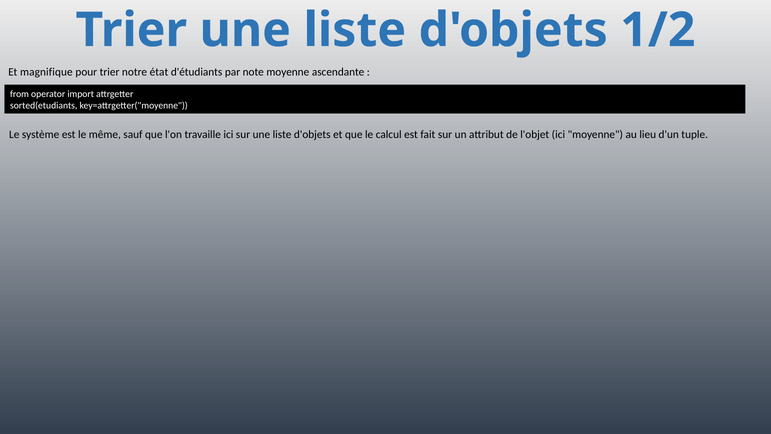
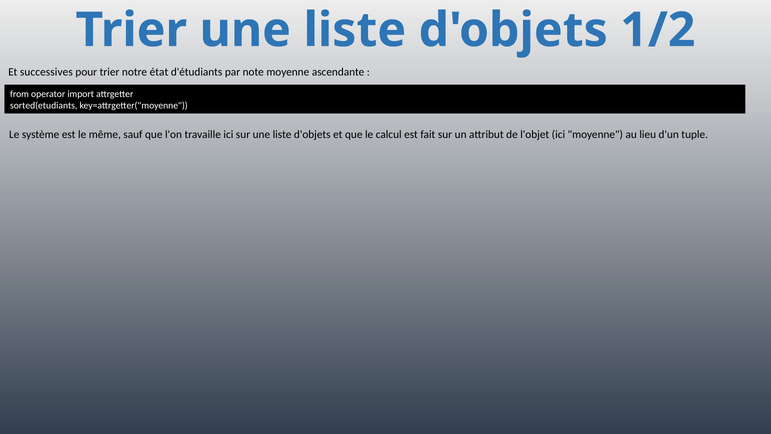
magnifique: magnifique -> successives (46, 72)
